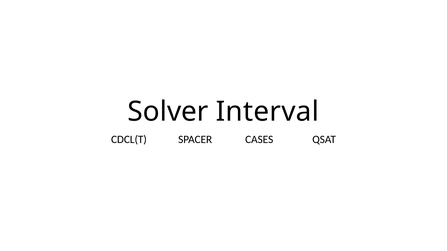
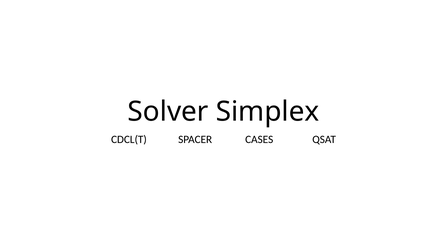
Interval: Interval -> Simplex (268, 112)
